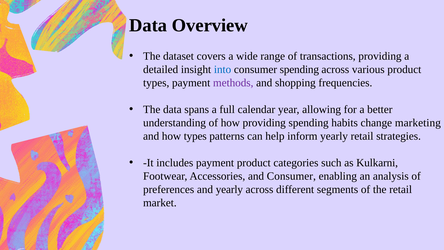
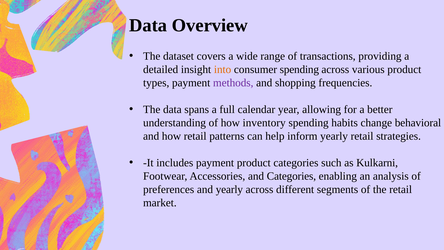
into colour: blue -> orange (223, 69)
how providing: providing -> inventory (264, 123)
marketing: marketing -> behavioral (418, 123)
how types: types -> retail (195, 136)
and Consumer: Consumer -> Categories (291, 176)
